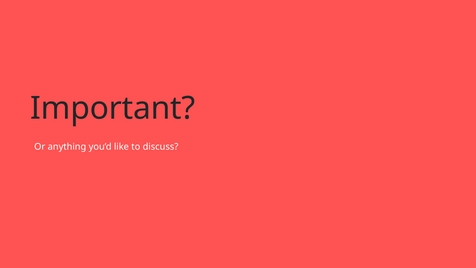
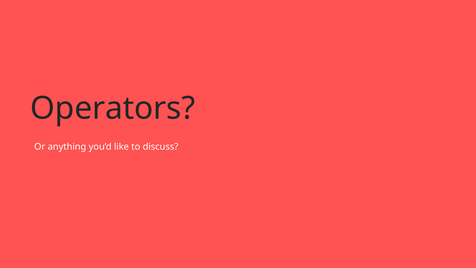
Important: Important -> Operators (113, 108)
